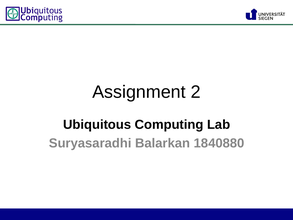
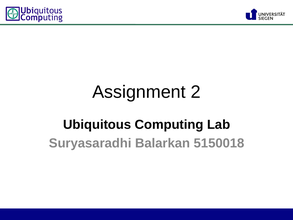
1840880: 1840880 -> 5150018 (219, 143)
